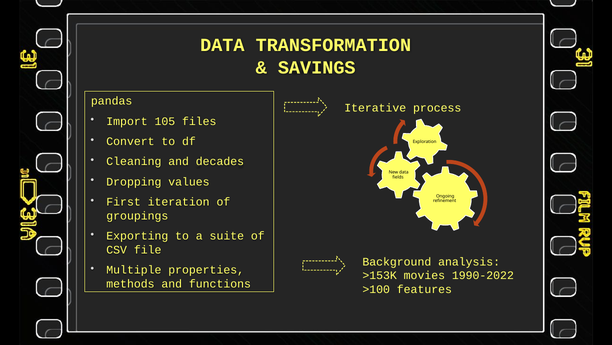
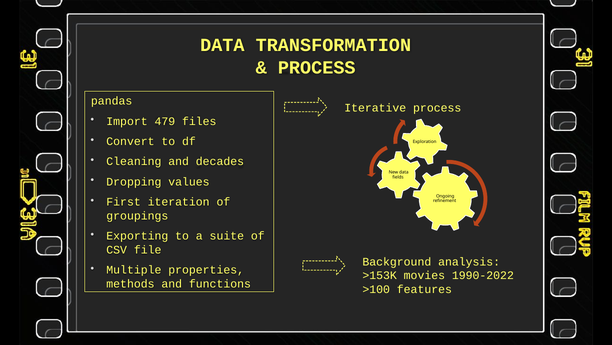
SAVINGS: SAVINGS -> PROCESS (317, 67)
105: 105 -> 479 (165, 121)
